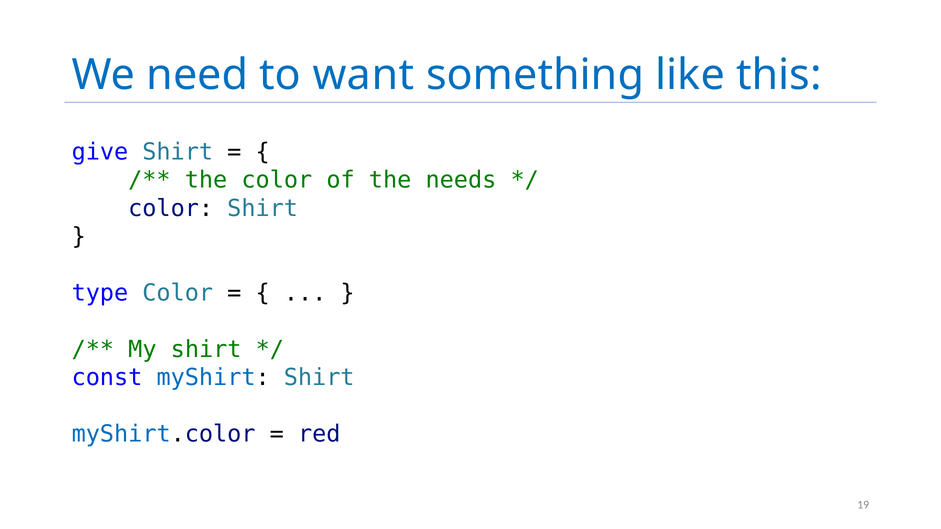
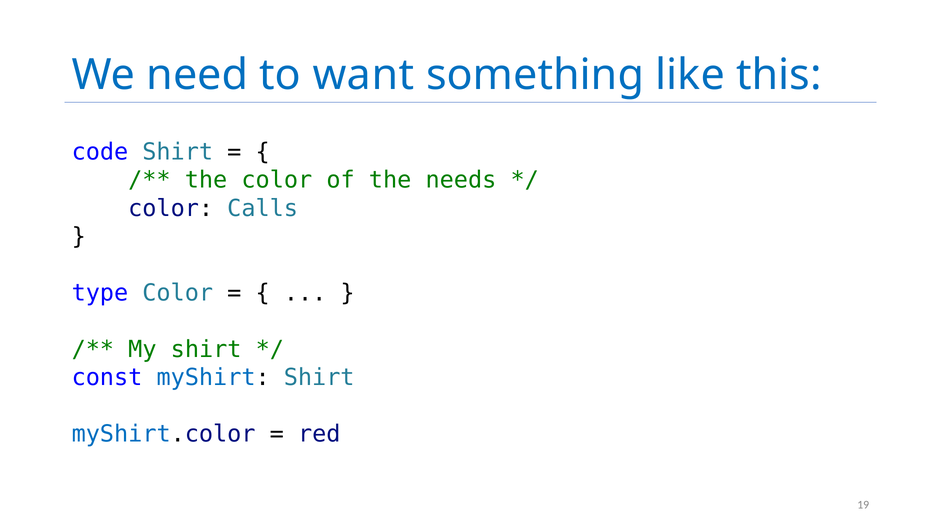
give: give -> code (100, 152)
color Shirt: Shirt -> Calls (263, 208)
